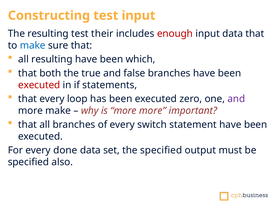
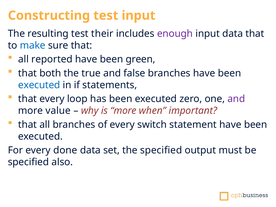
enough colour: red -> purple (175, 34)
all resulting: resulting -> reported (52, 59)
which: which -> green (141, 59)
executed colour: red -> blue (39, 85)
more make: make -> value (58, 111)
more more: more -> when (153, 111)
